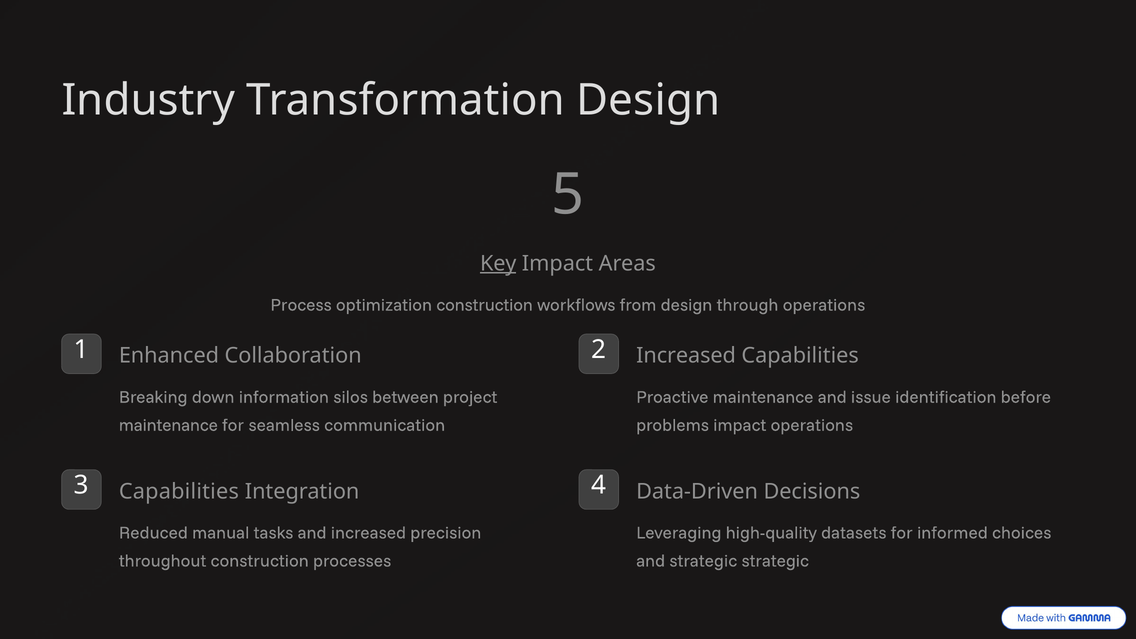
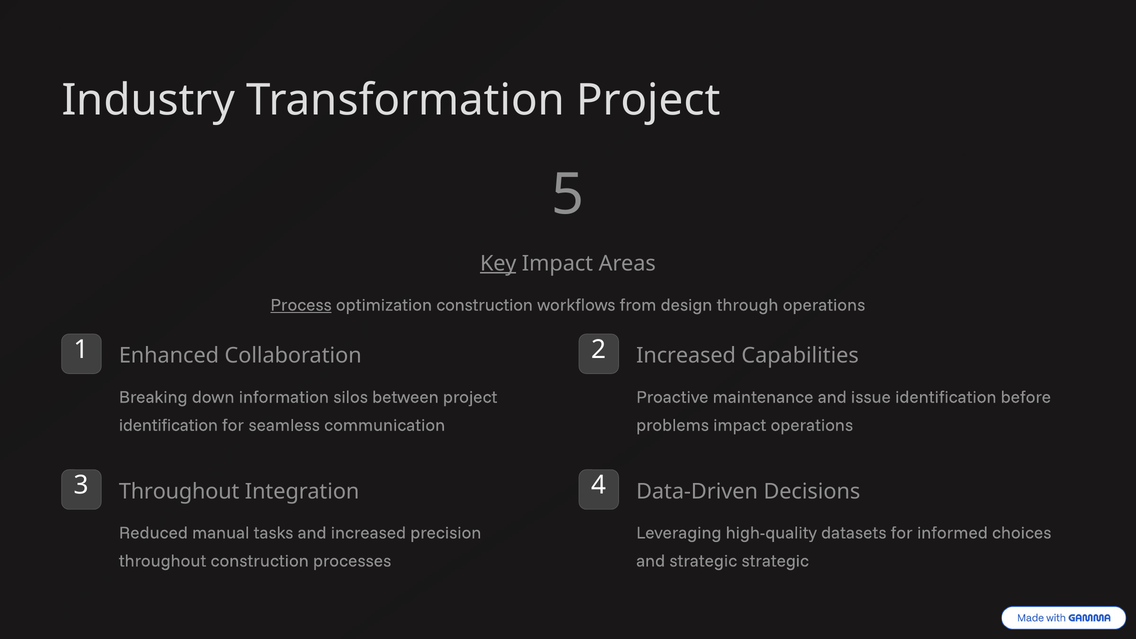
Transformation Design: Design -> Project (648, 100)
Process underline: none -> present (301, 305)
maintenance: maintenance -> identification (168, 425)
3 Capabilities: Capabilities -> Throughout (179, 491)
